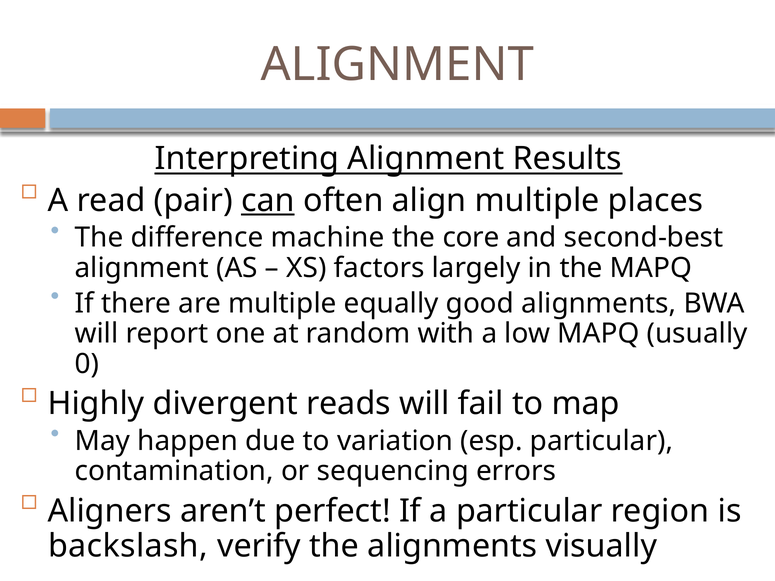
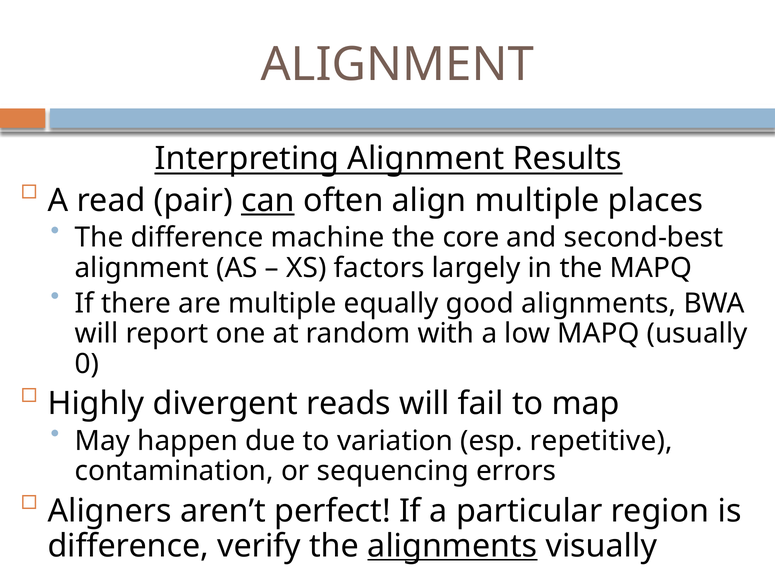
esp particular: particular -> repetitive (601, 441)
backslash: backslash -> difference (128, 546)
alignments underline: none -> present (452, 546)
